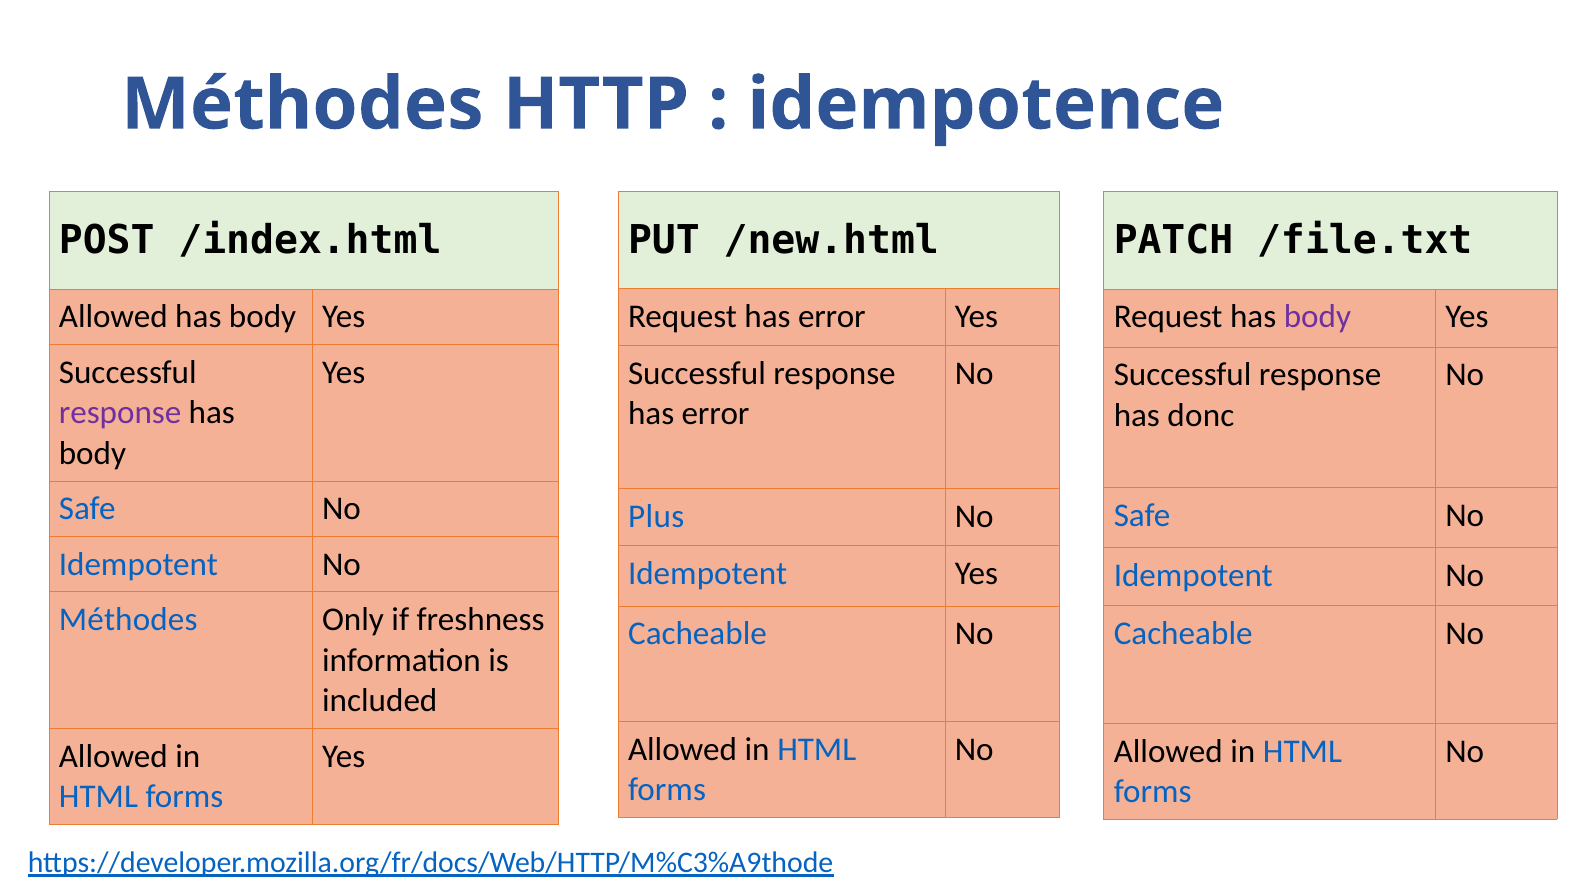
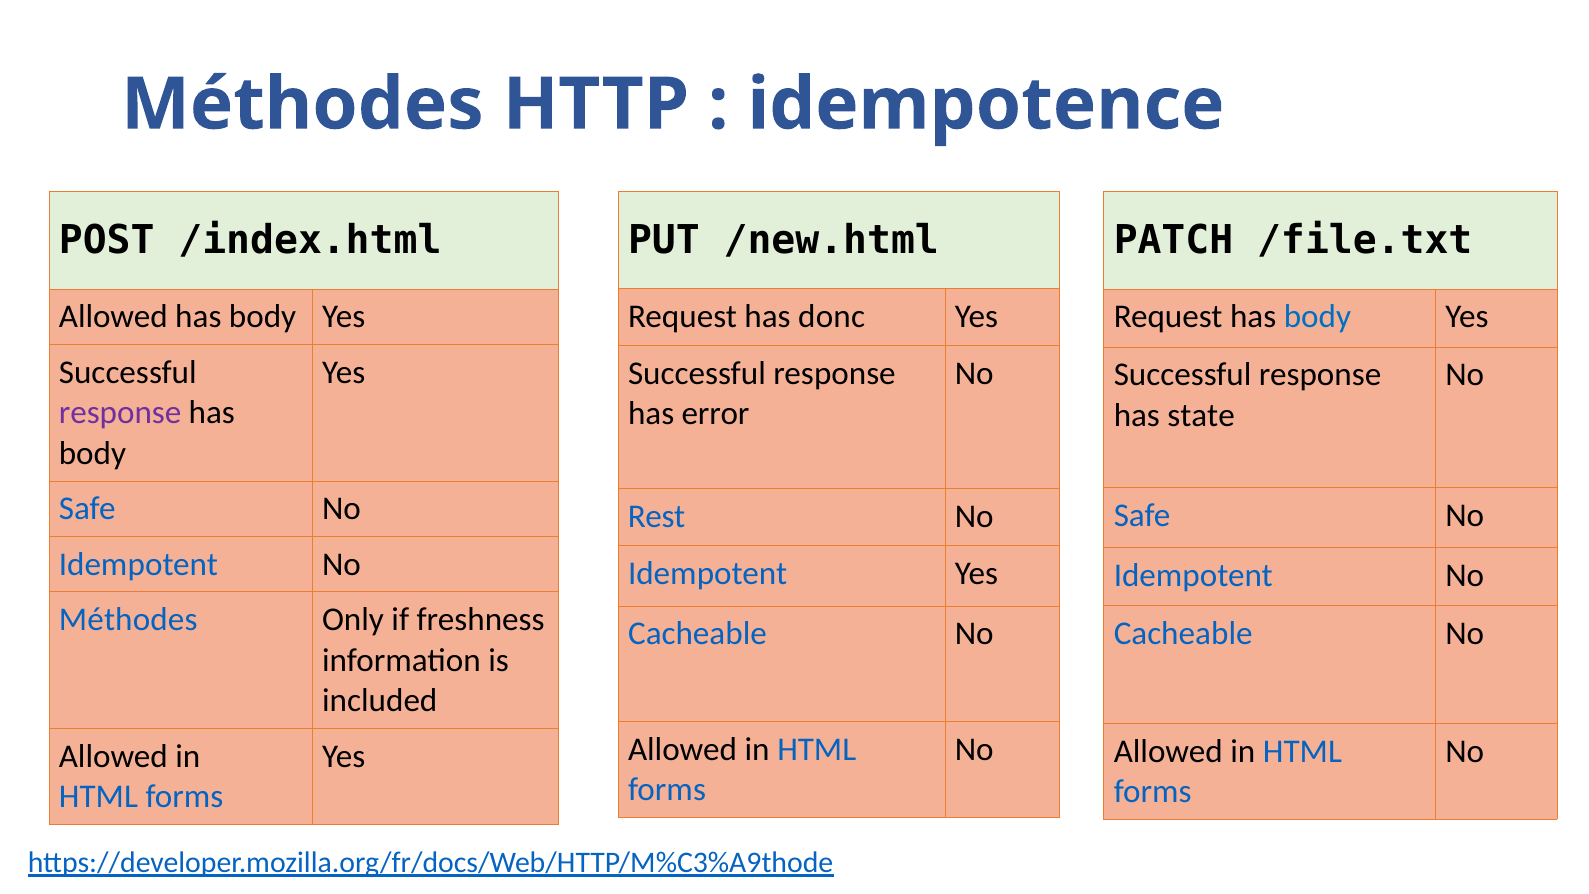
Request has error: error -> donc (832, 317)
body colour: purple -> blue (1317, 317)
donc: donc -> state (1201, 415)
Plus: Plus -> Rest (657, 517)
